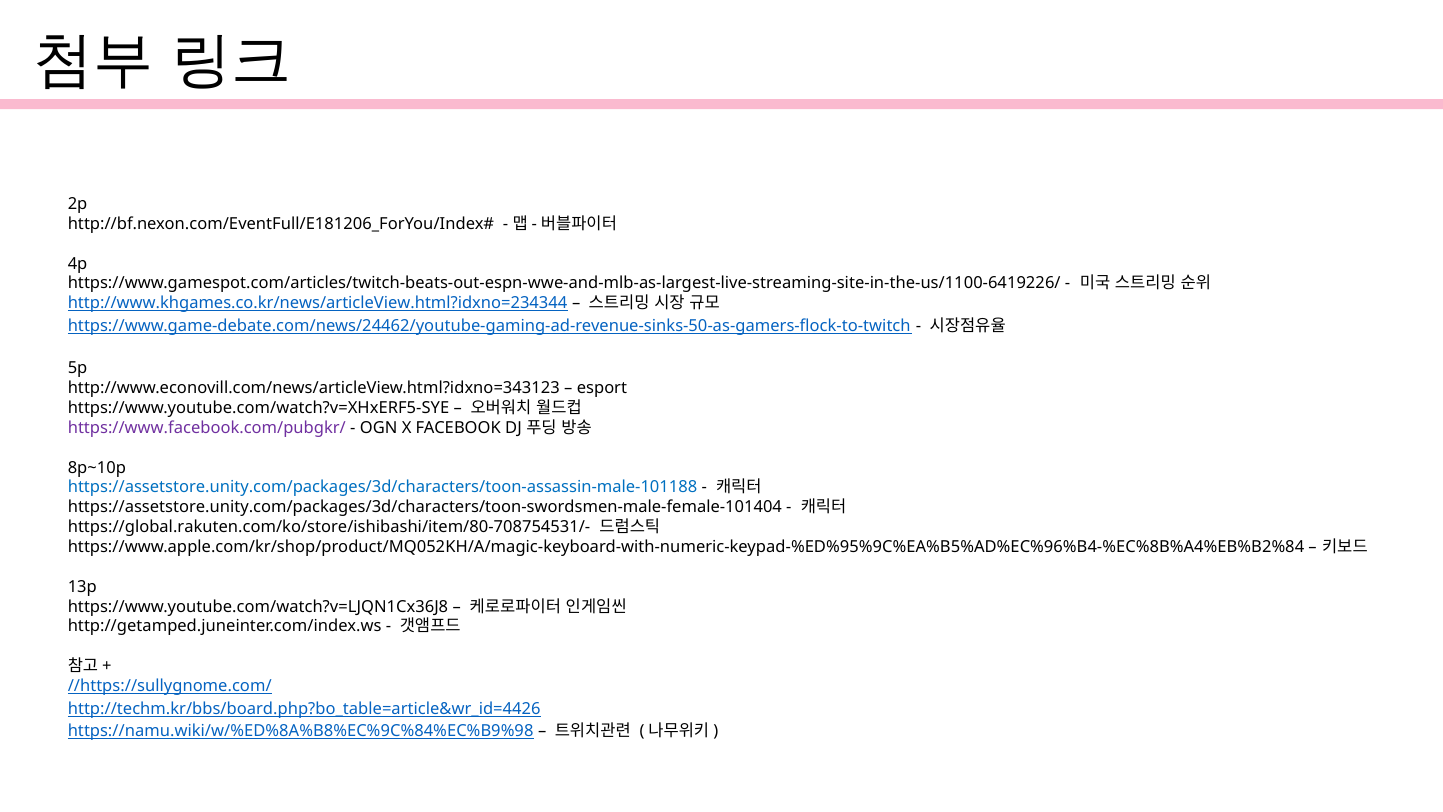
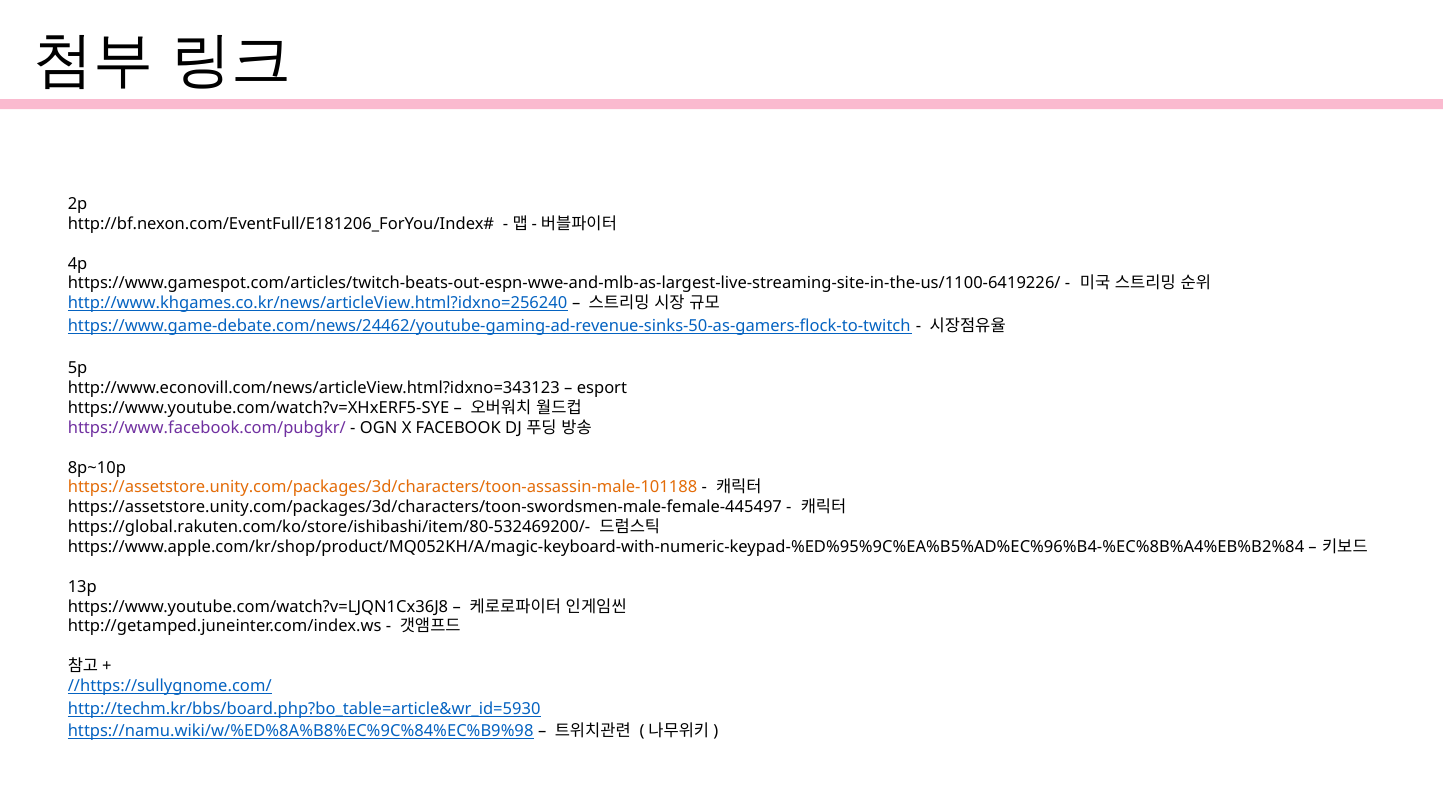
http://www.khgames.co.kr/news/articleView.html?idxno=234344: http://www.khgames.co.kr/news/articleView.html?idxno=234344 -> http://www.khgames.co.kr/news/articleView.html?idxno=256240 (318, 303)
https://assetstore.unity.com/packages/3d/characters/toon-assassin-male-101188 colour: blue -> orange (383, 487)
https://assetstore.unity.com/packages/3d/characters/toon-swordsmen-male-female-101404: https://assetstore.unity.com/packages/3d/characters/toon-swordsmen-male-female-101404 -> https://assetstore.unity.com/packages/3d/characters/toon-swordsmen-male-female-445497 (425, 507)
https://global.rakuten.com/ko/store/ishibashi/item/80-708754531/-: https://global.rakuten.com/ko/store/ishibashi/item/80-708754531/- -> https://global.rakuten.com/ko/store/ishibashi/item/80-532469200/- (329, 527)
http://techm.kr/bbs/board.php?bo_table=article&wr_id=4426: http://techm.kr/bbs/board.php?bo_table=article&wr_id=4426 -> http://techm.kr/bbs/board.php?bo_table=article&wr_id=5930 (304, 708)
